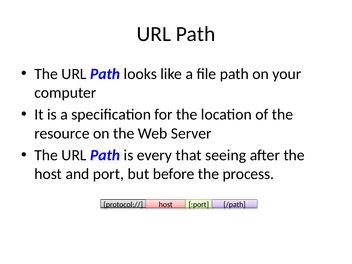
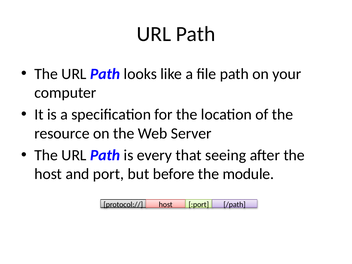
process: process -> module (248, 174)
